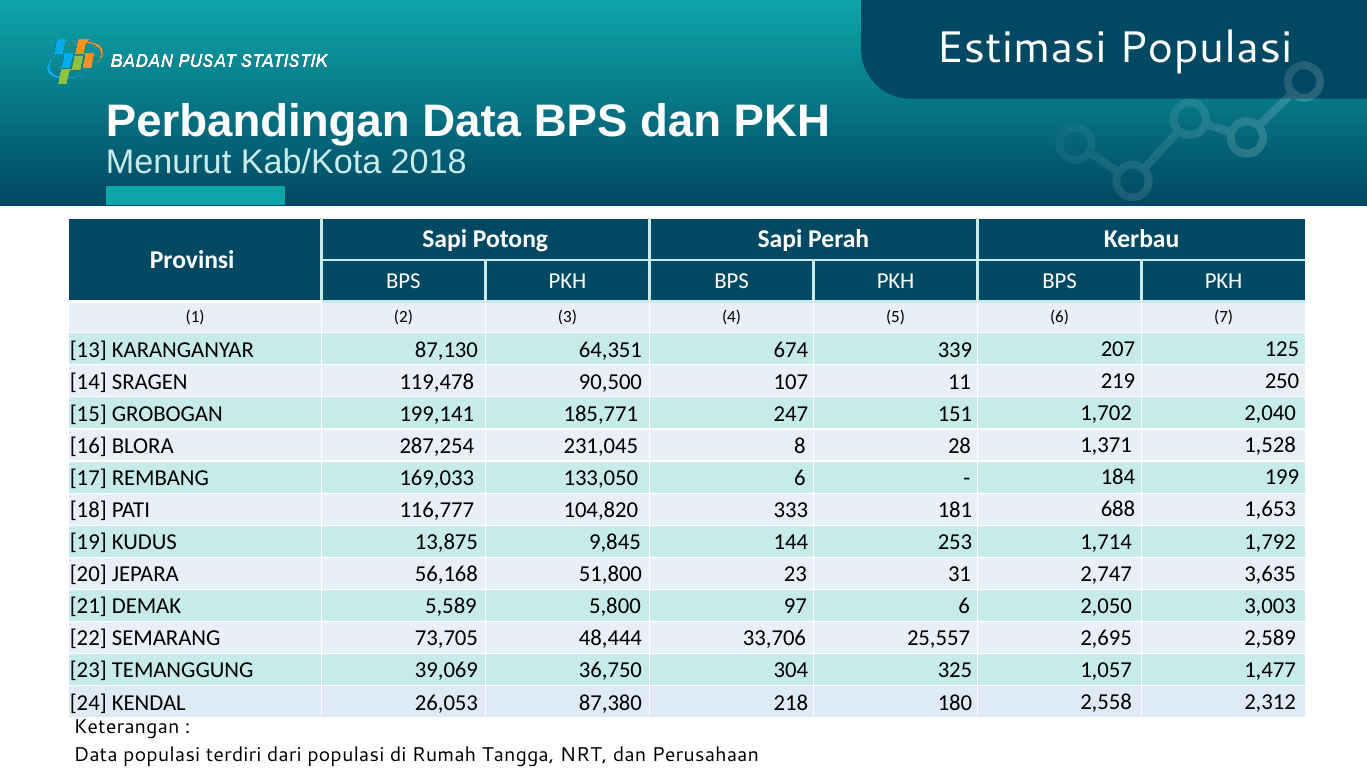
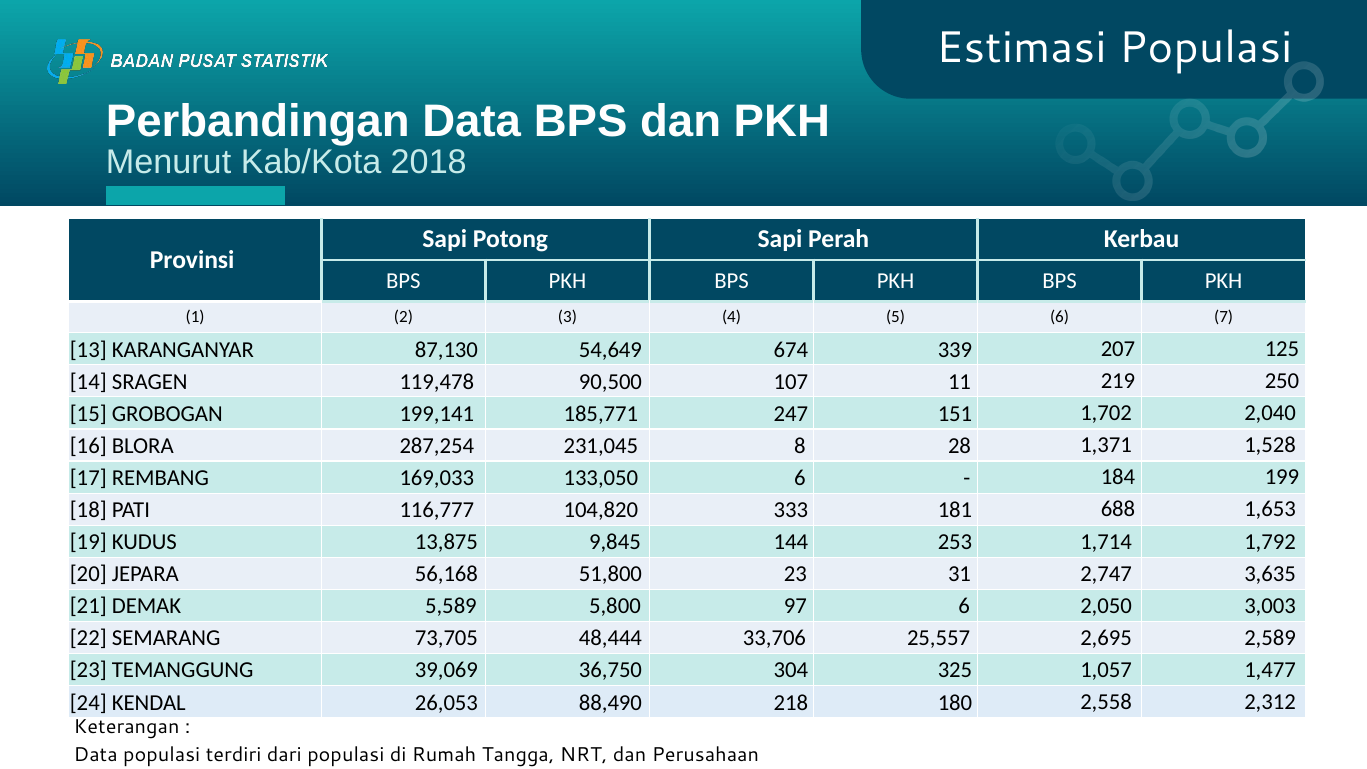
64,351: 64,351 -> 54,649 (610, 349)
87,380: 87,380 -> 88,490 (610, 702)
